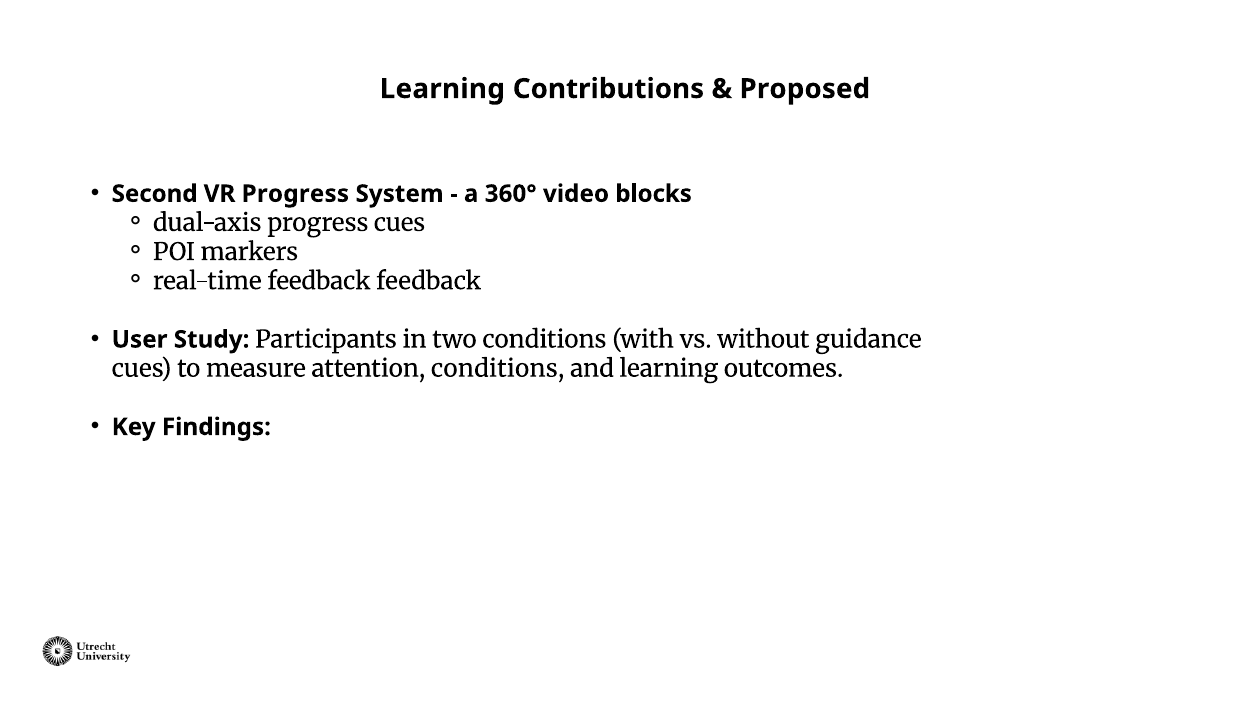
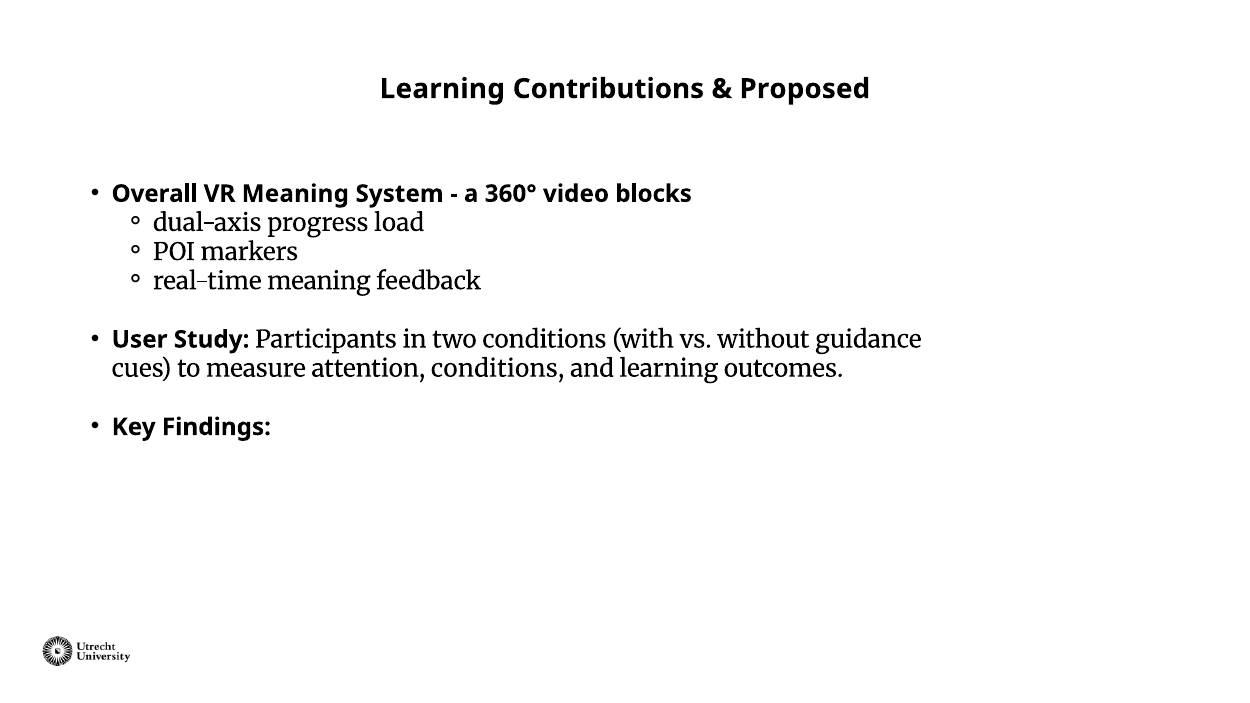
Second: Second -> Overall (155, 194)
VR Progress: Progress -> Meaning (295, 194)
progress cues: cues -> load (399, 223)
real-time feedback: feedback -> meaning (319, 281)
